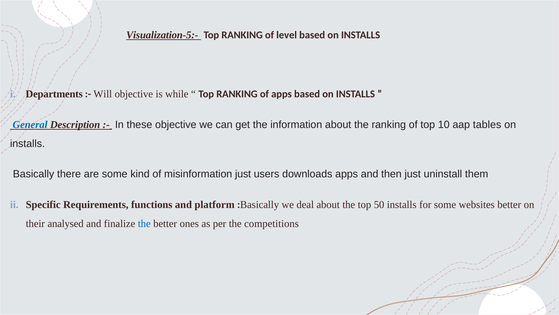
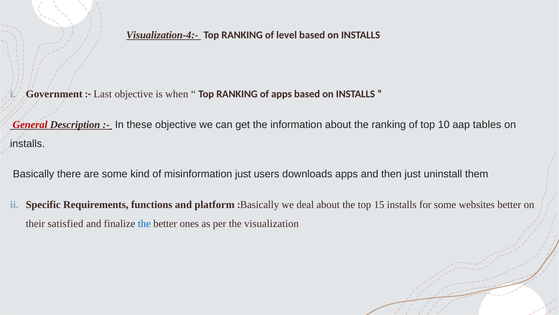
Visualization-5:-: Visualization-5:- -> Visualization-4:- (162, 35)
Departments: Departments -> Government (54, 94)
Will: Will -> Last (103, 94)
while: while -> when (177, 94)
General colour: blue -> red (30, 124)
50: 50 -> 15 (379, 204)
analysed: analysed -> satisfied (65, 223)
competitions: competitions -> visualization (272, 223)
